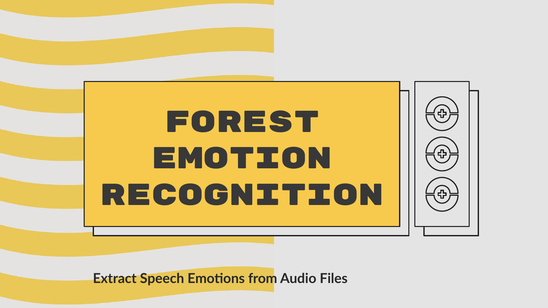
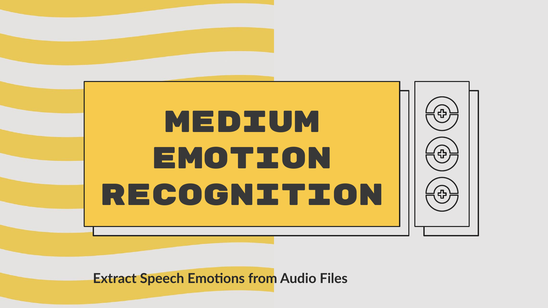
Forest: Forest -> Medium (242, 122)
